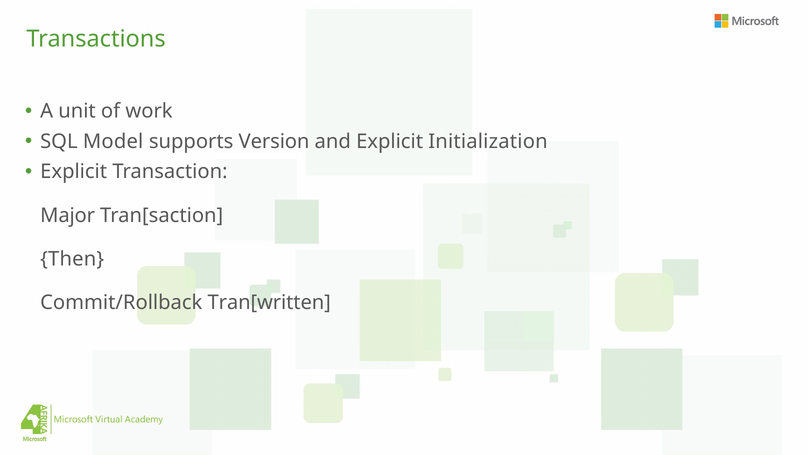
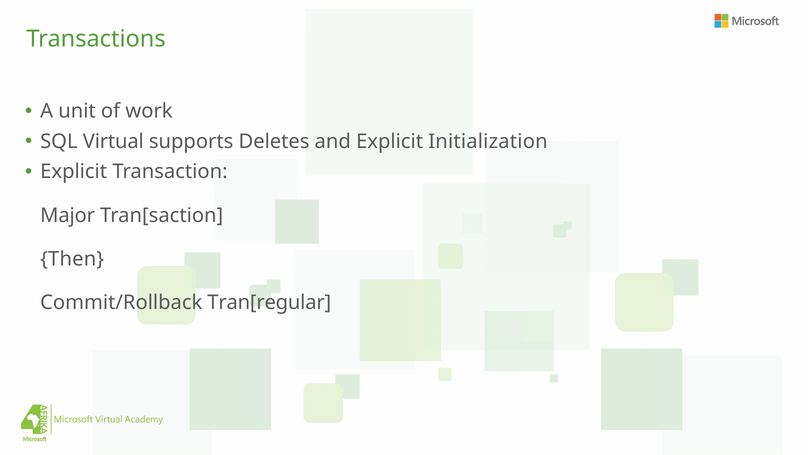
Model: Model -> Virtual (113, 141)
Version: Version -> Deletes (274, 141)
Tran[written: Tran[written -> Tran[regular (269, 302)
